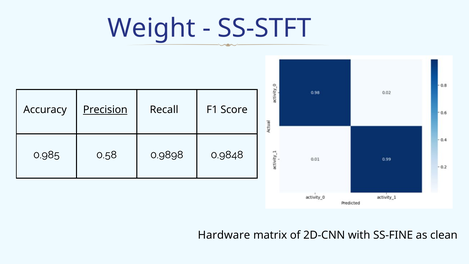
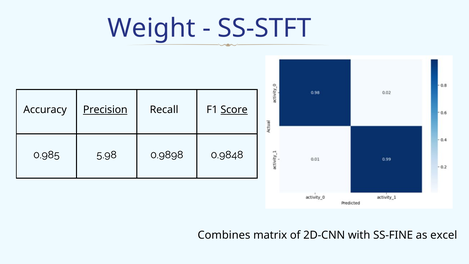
Score underline: none -> present (234, 110)
0.58: 0.58 -> 5.98 (107, 155)
Hardware: Hardware -> Combines (224, 235)
clean: clean -> excel (444, 235)
